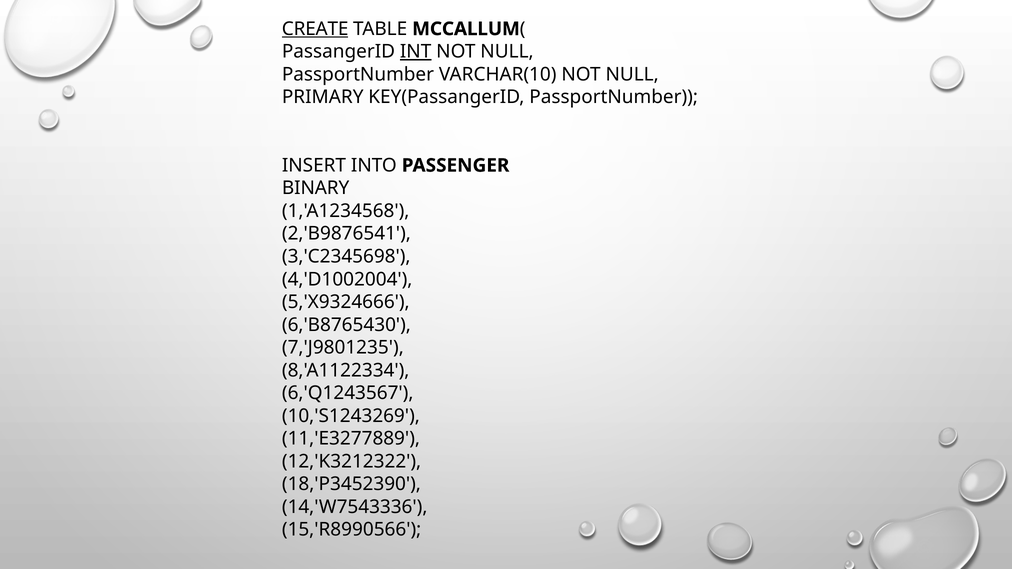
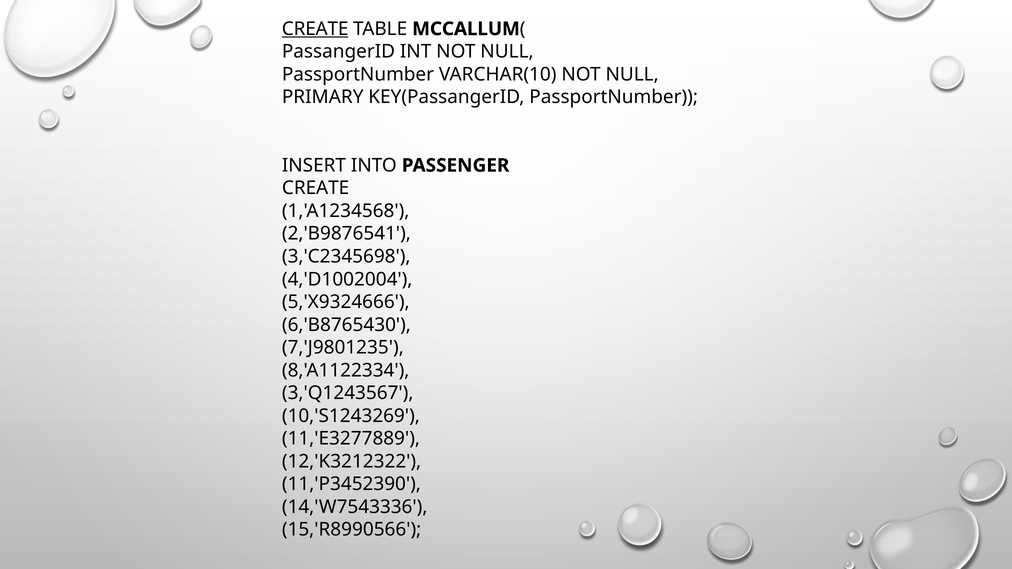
INT underline: present -> none (416, 52)
BINARY: BINARY -> CREATE (316, 188)
6,'Q1243567: 6,'Q1243567 -> 3,'Q1243567 (348, 393)
18,'P3452390: 18,'P3452390 -> 11,'P3452390 (351, 484)
